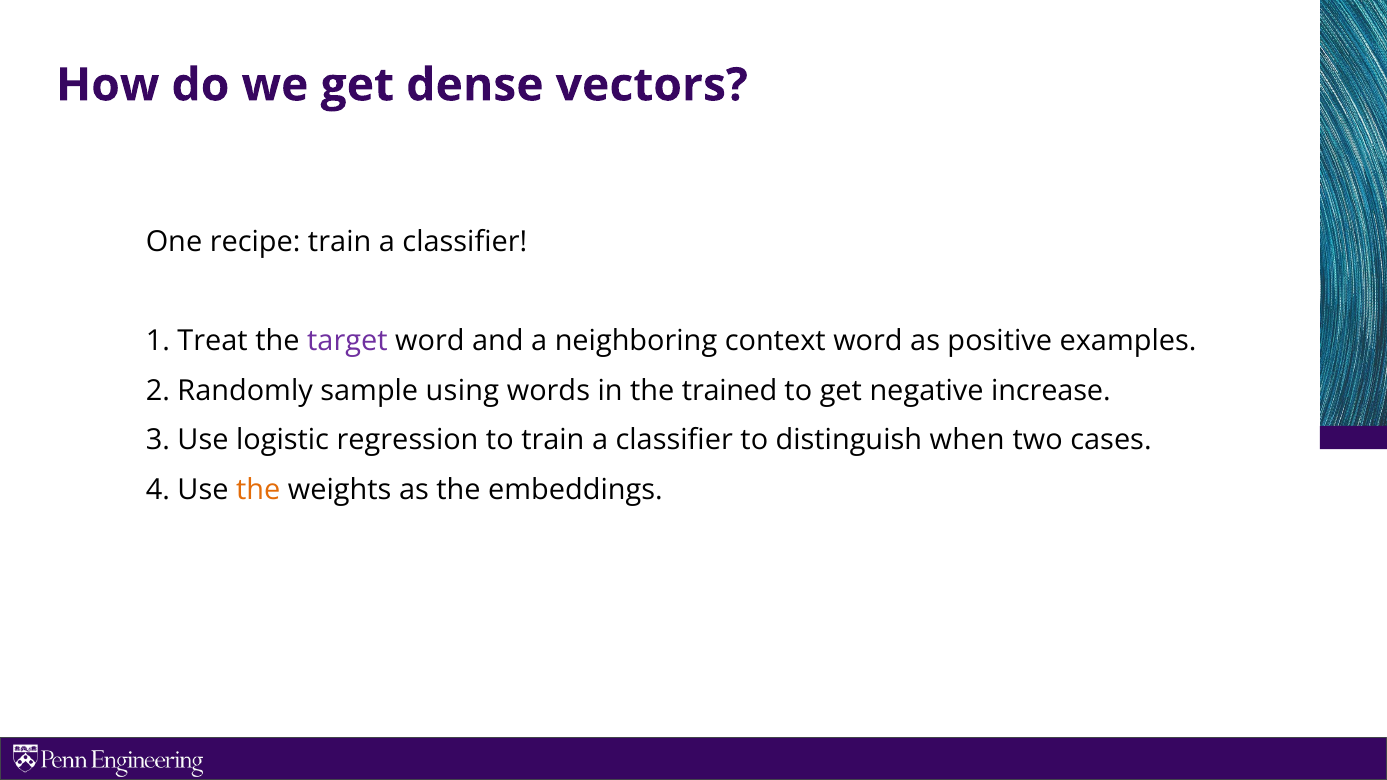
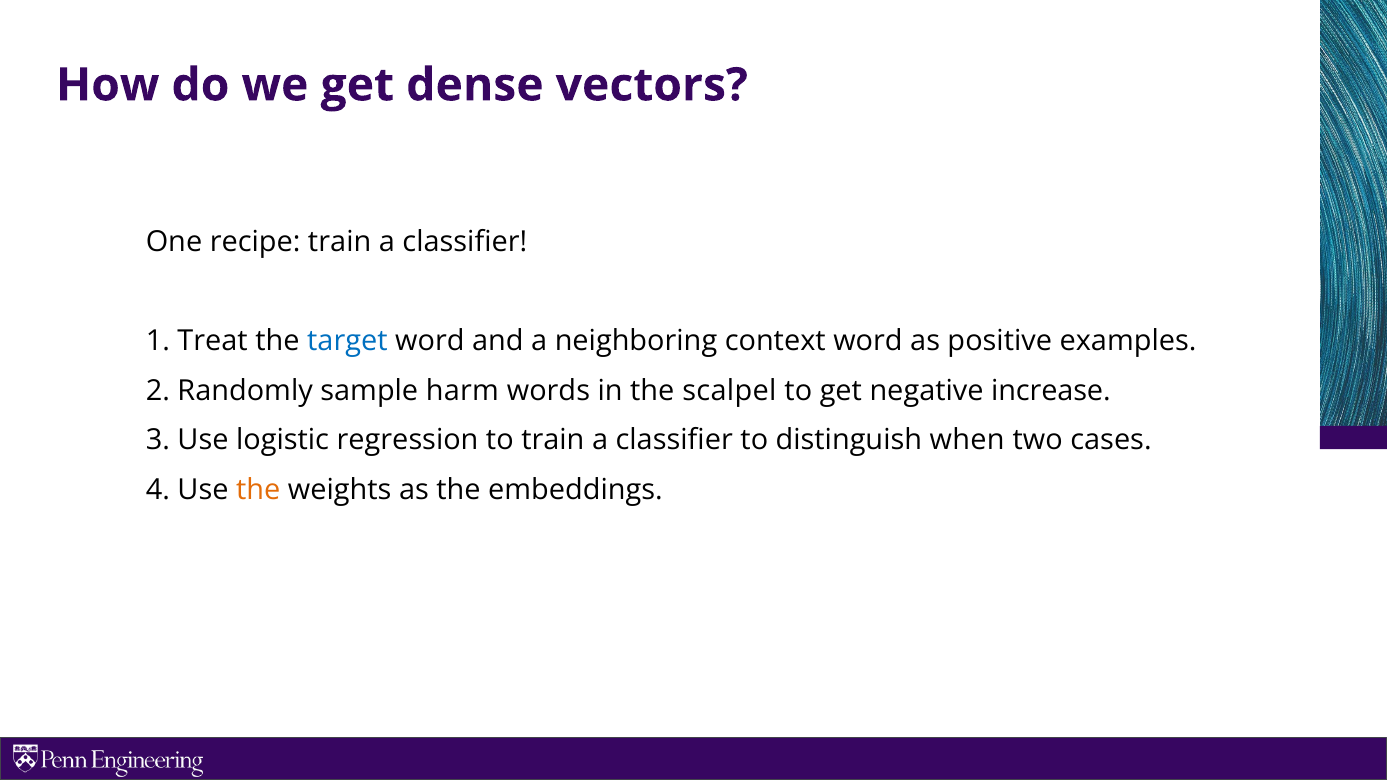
target colour: purple -> blue (347, 341)
using: using -> harm (462, 391)
trained: trained -> scalpel (729, 391)
